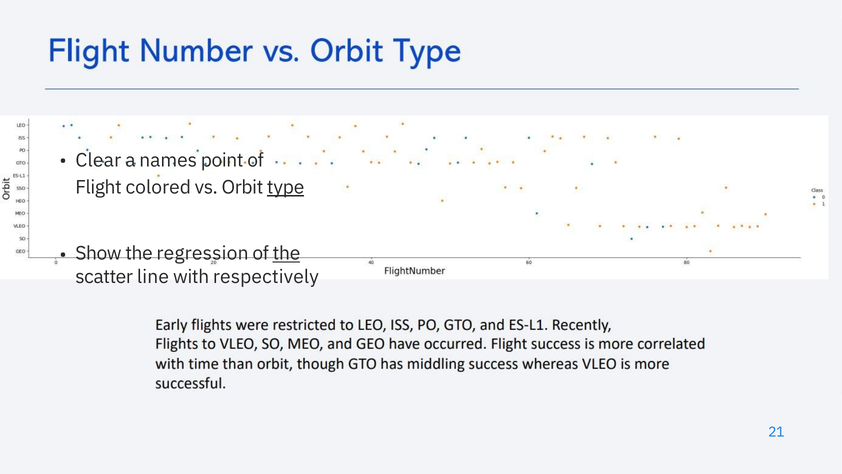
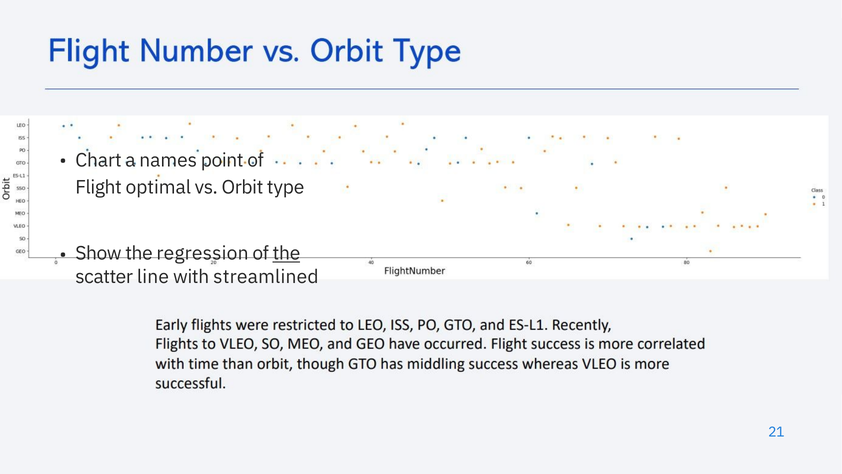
Clear: Clear -> Chart (98, 160)
colored: colored -> optimal (158, 187)
type underline: present -> none (286, 187)
respectively: respectively -> streamlined (266, 277)
